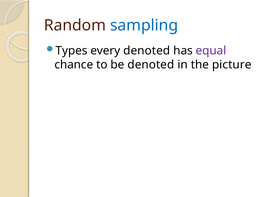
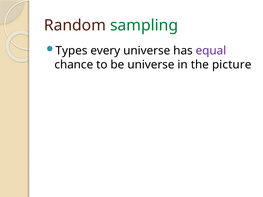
sampling colour: blue -> green (144, 25)
every denoted: denoted -> universe (147, 51)
be denoted: denoted -> universe (151, 65)
